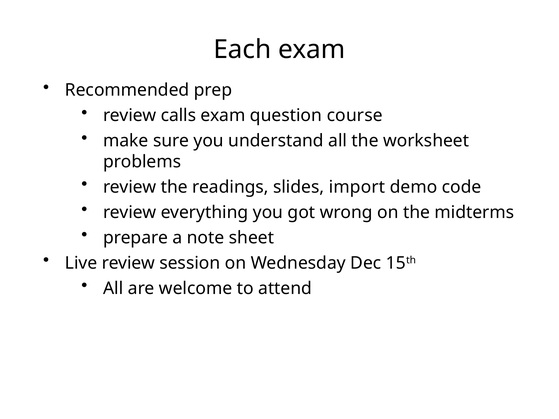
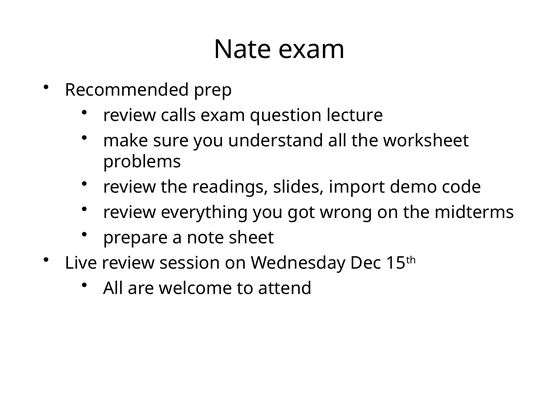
Each: Each -> Nate (243, 50)
course: course -> lecture (355, 115)
